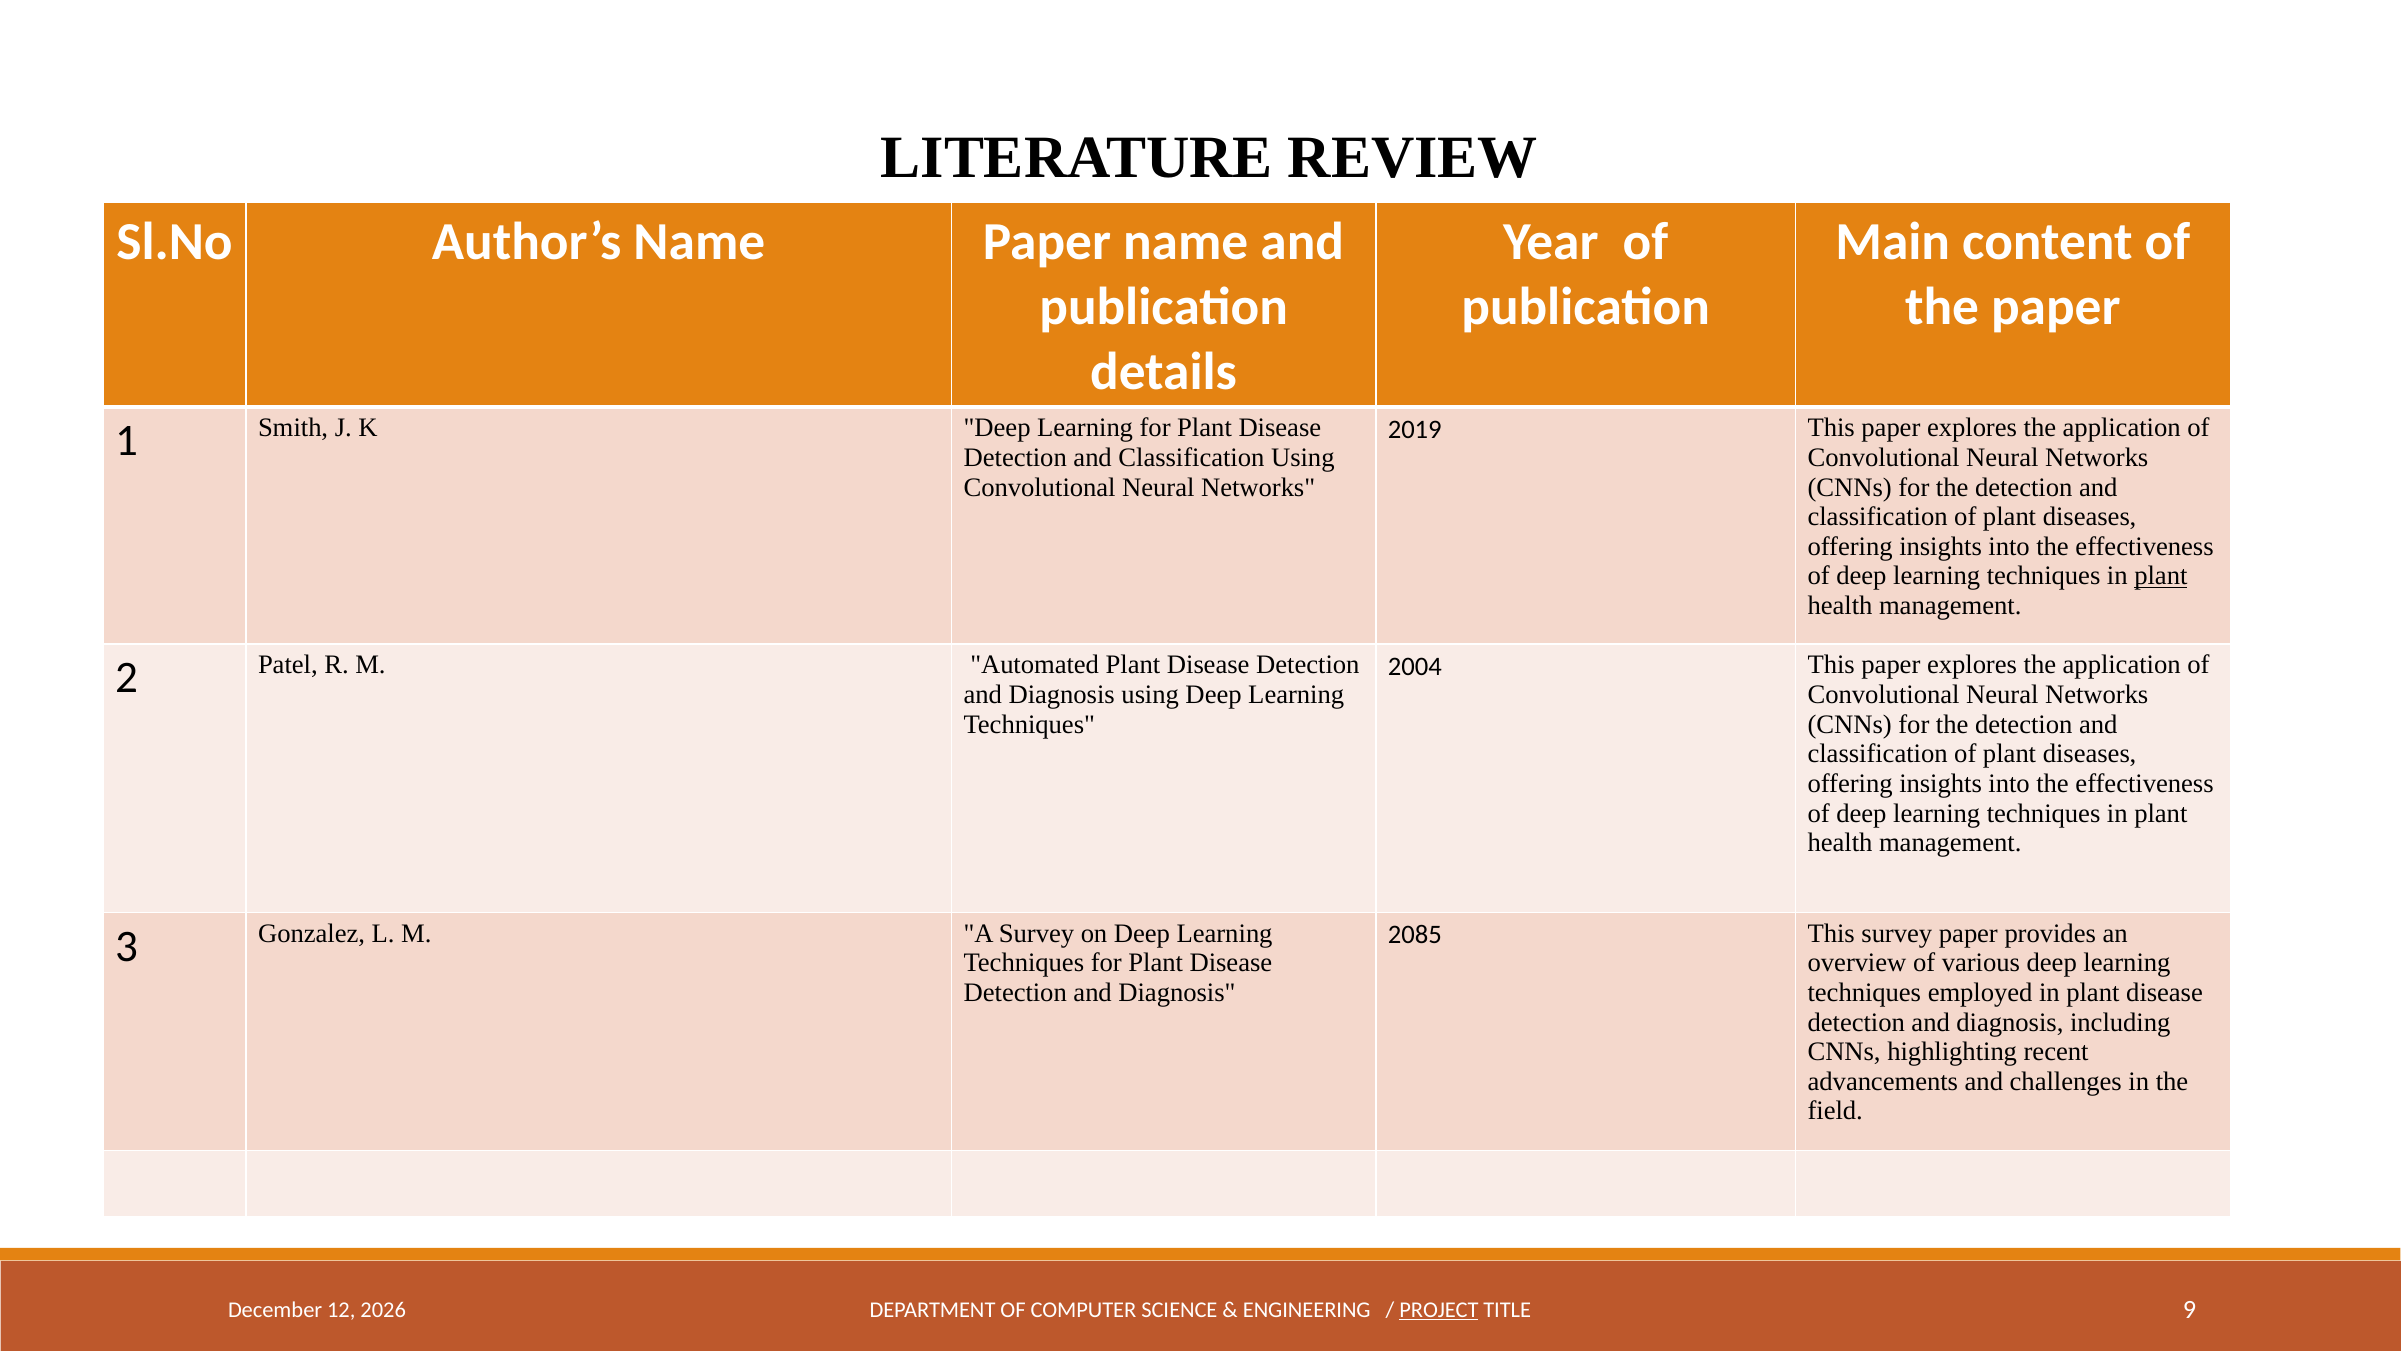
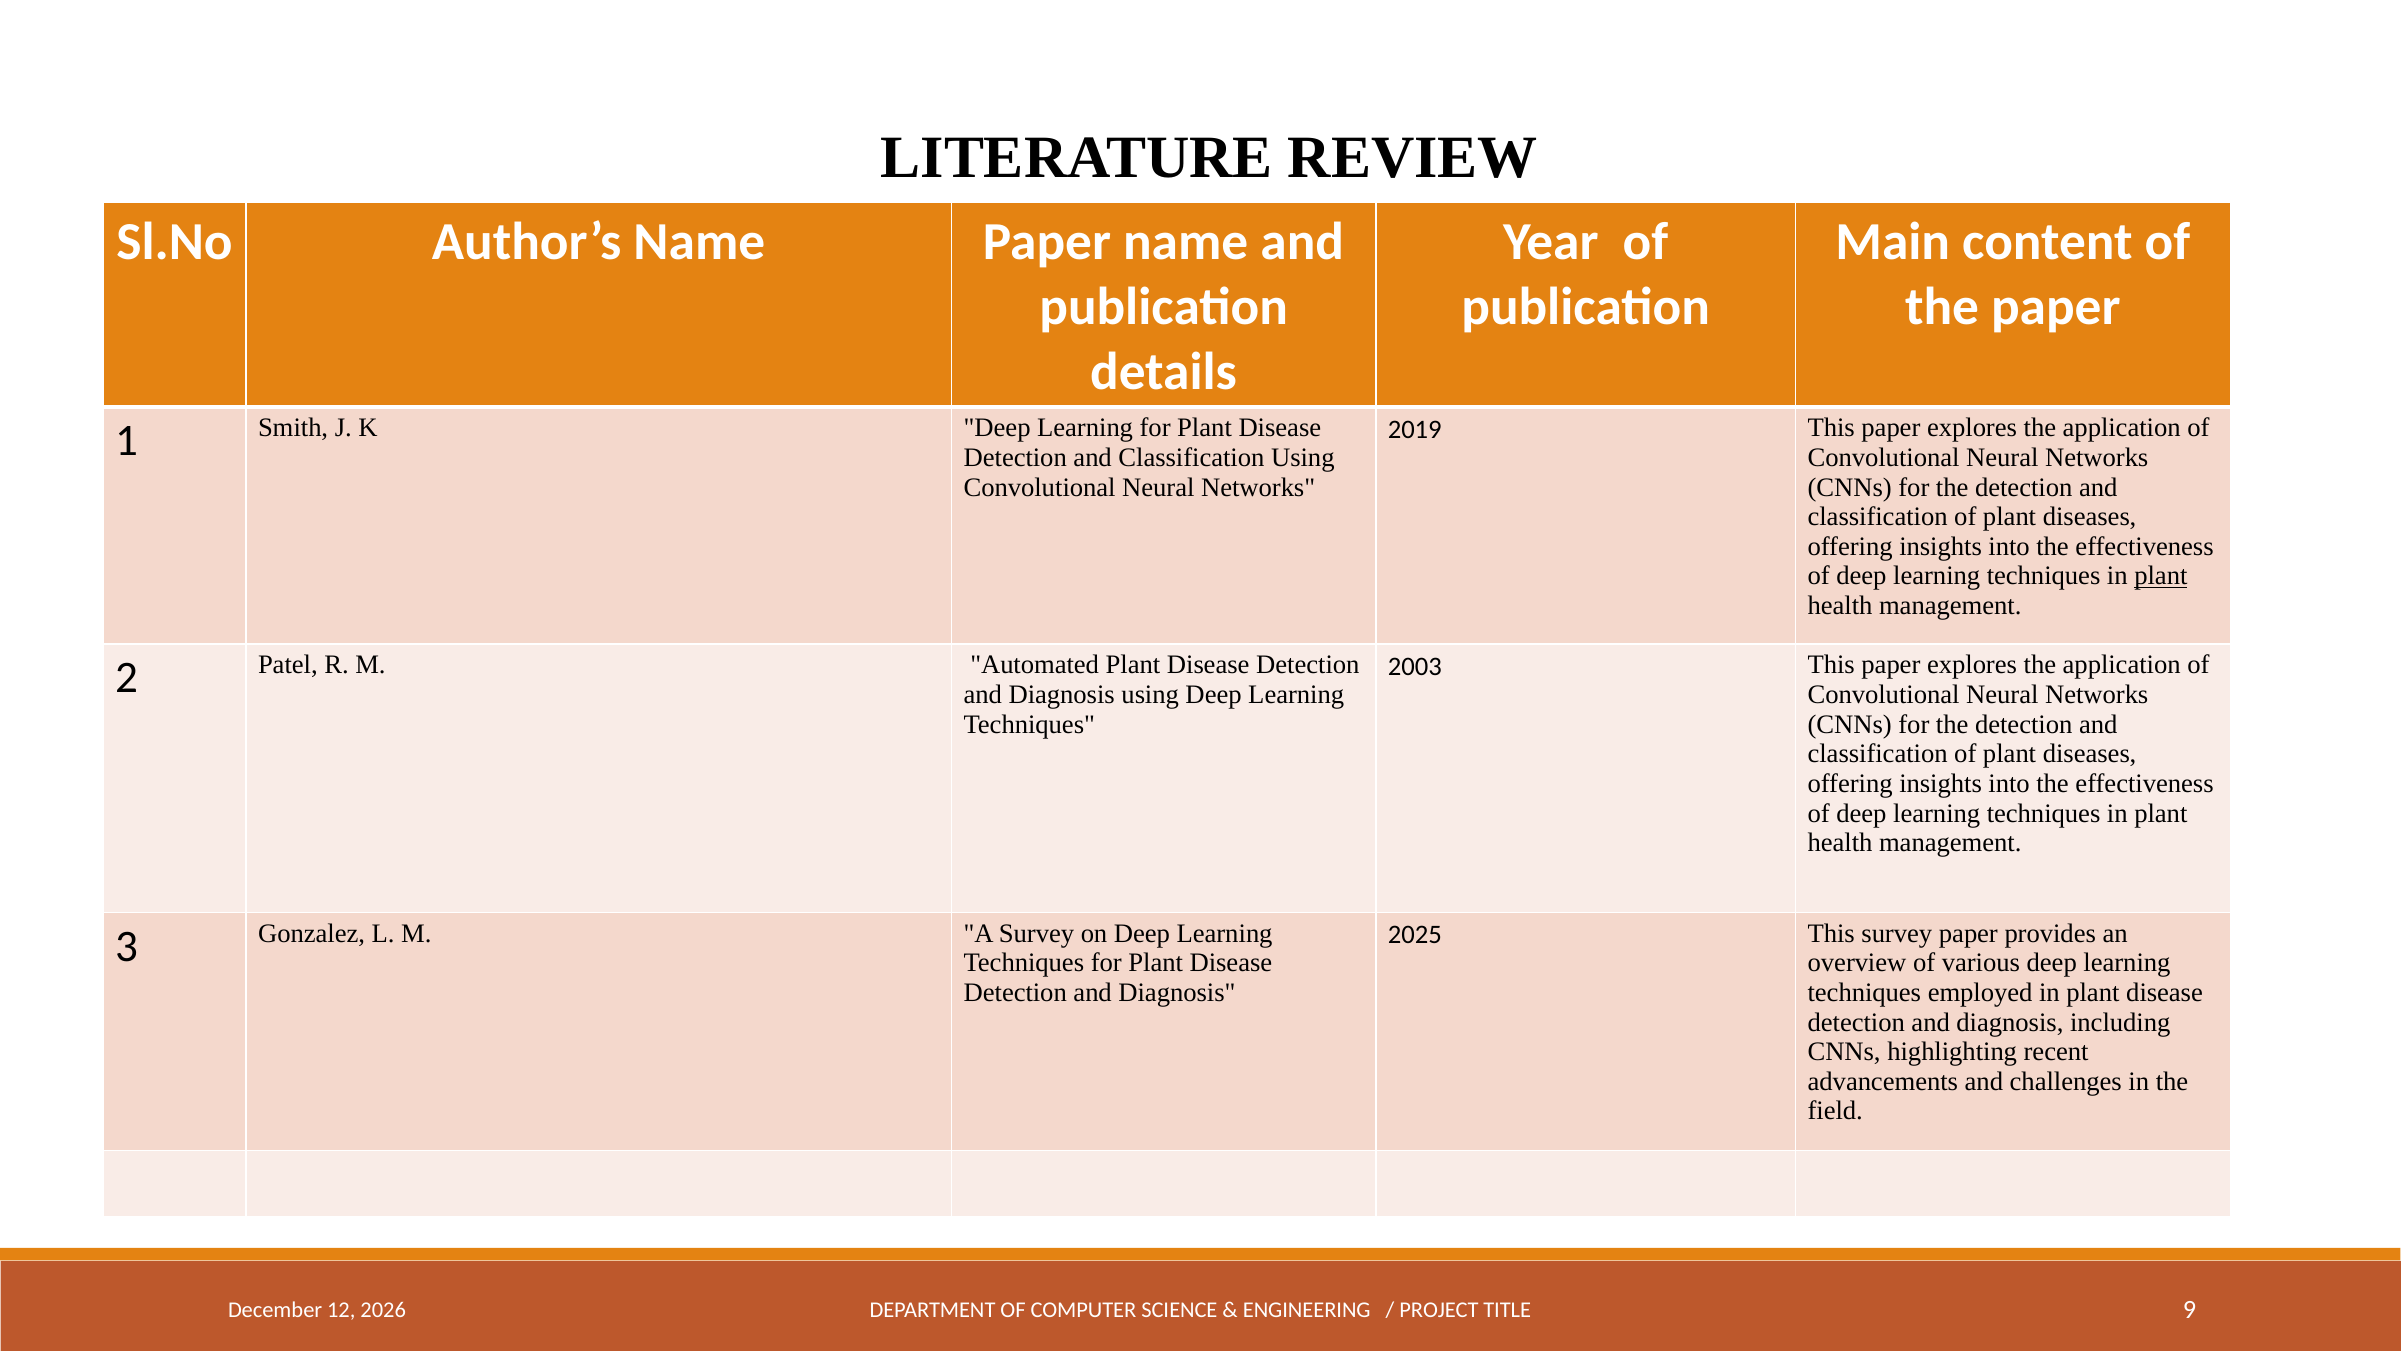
2004: 2004 -> 2003 (1415, 667)
2085: 2085 -> 2025 (1415, 935)
PROJECT underline: present -> none (1439, 1309)
